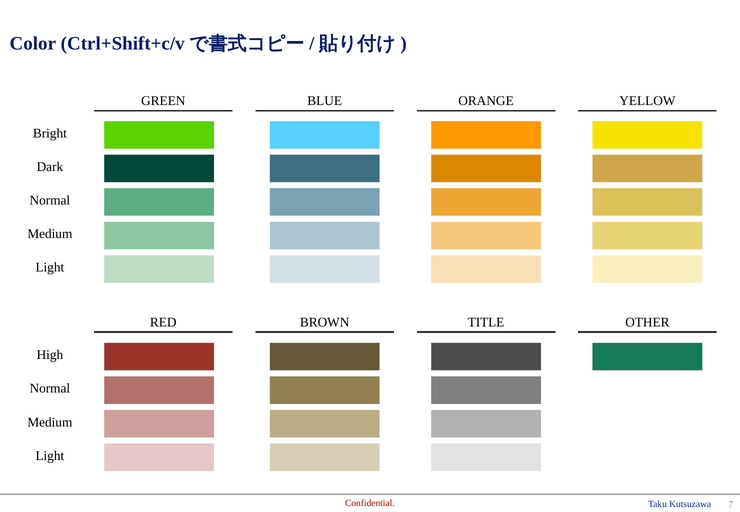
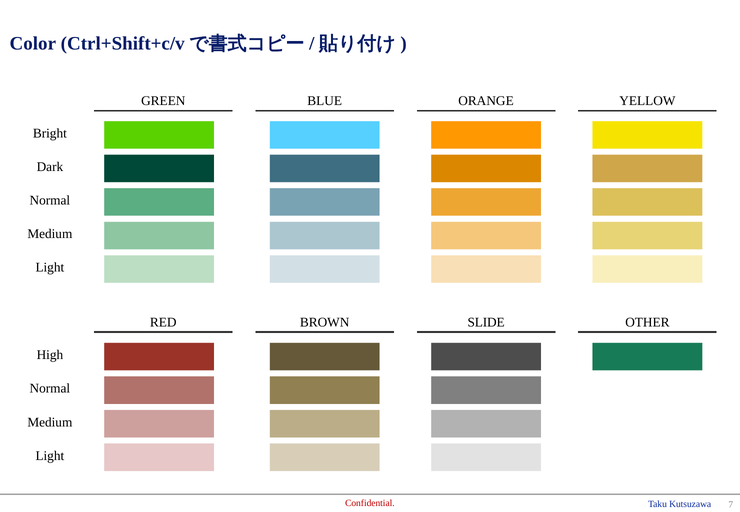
TITLE: TITLE -> SLIDE (486, 323)
